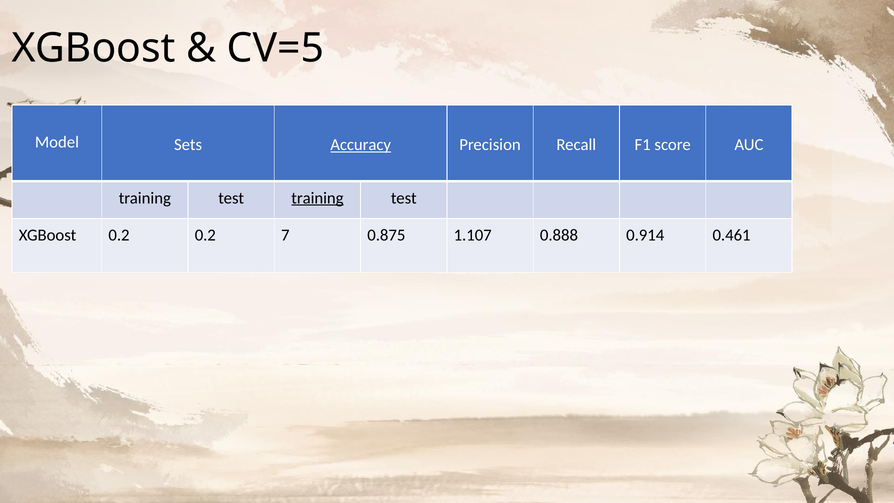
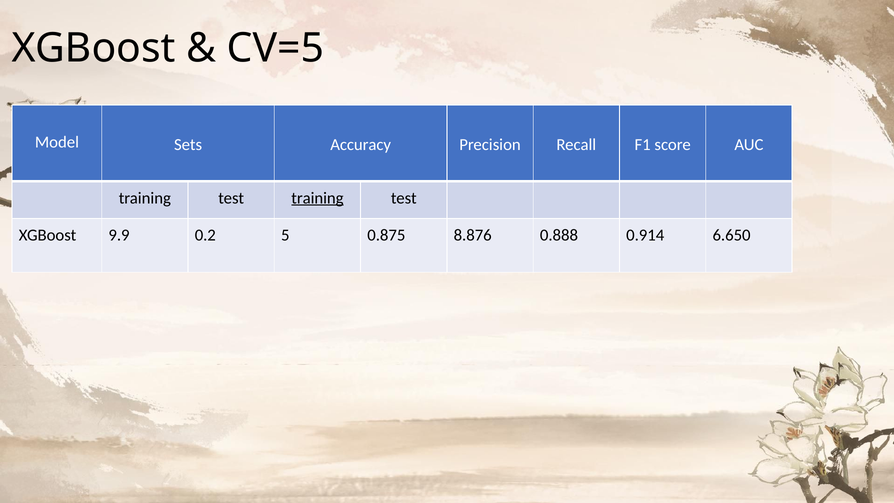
Accuracy underline: present -> none (361, 145)
XGBoost 0.2: 0.2 -> 9.9 (119, 235)
7: 7 -> 5 (285, 235)
1.107: 1.107 -> 8.876 (473, 235)
0.461: 0.461 -> 6.650 (732, 235)
